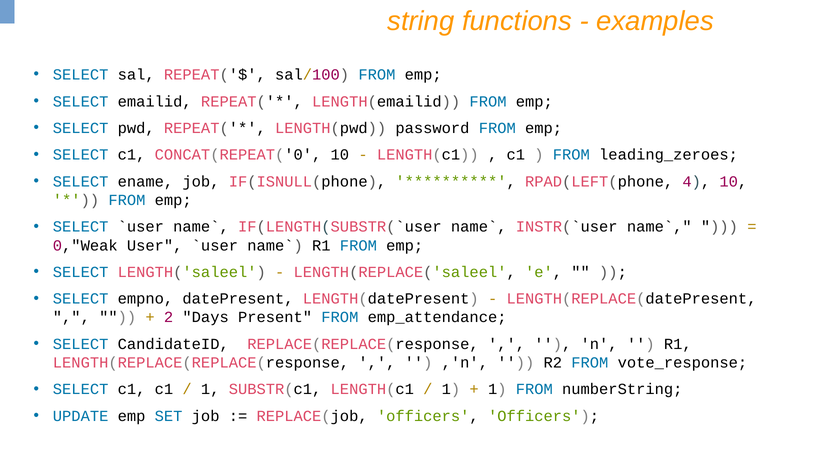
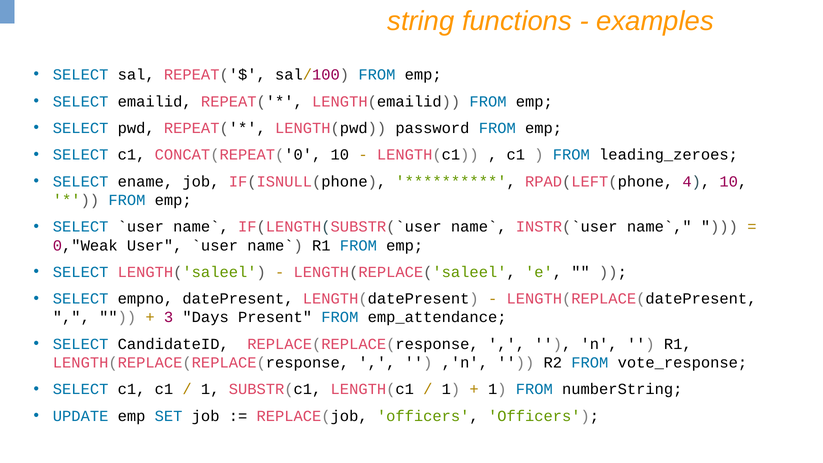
2: 2 -> 3 (169, 317)
